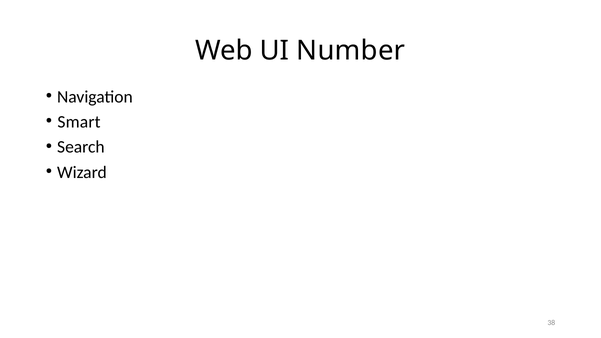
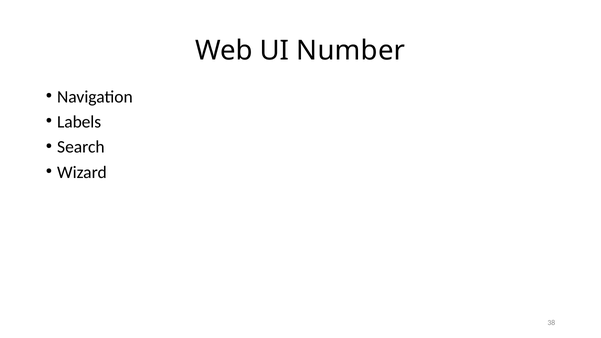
Smart: Smart -> Labels (79, 122)
